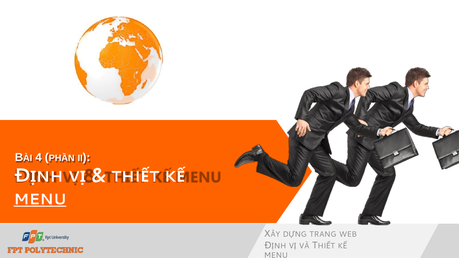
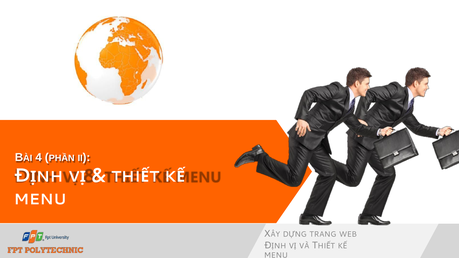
MENU underline: present -> none (40, 200)
